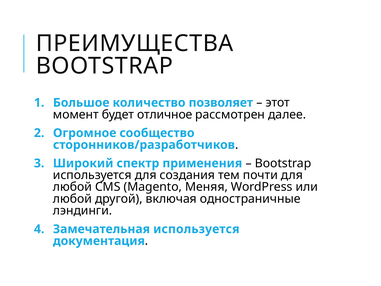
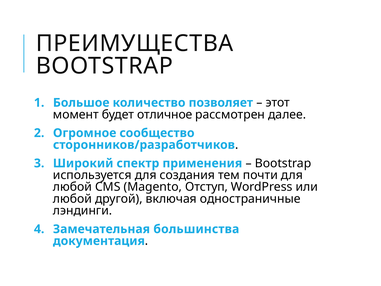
Меняя: Меняя -> Отступ (207, 187)
Замечательная используется: используется -> большинства (196, 229)
